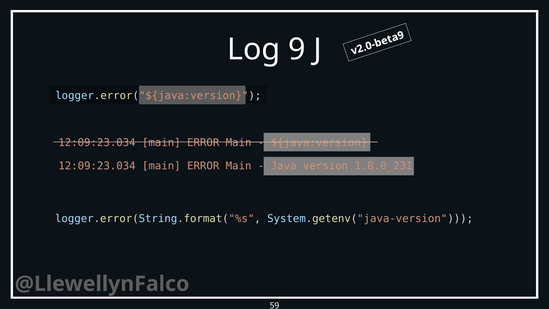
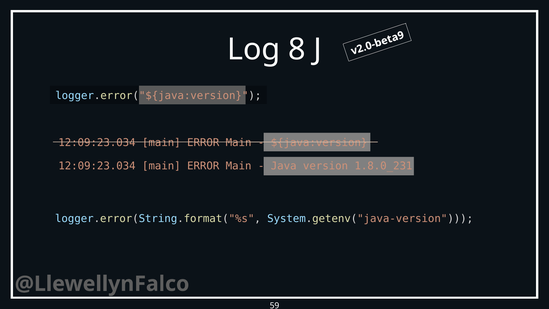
Log 9: 9 -> 8 (297, 49)
